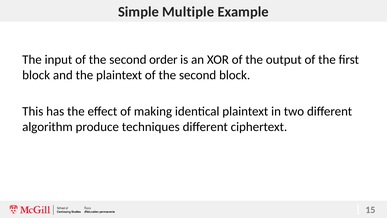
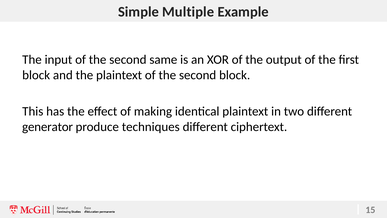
order: order -> same (163, 60)
algorithm: algorithm -> generator (48, 127)
